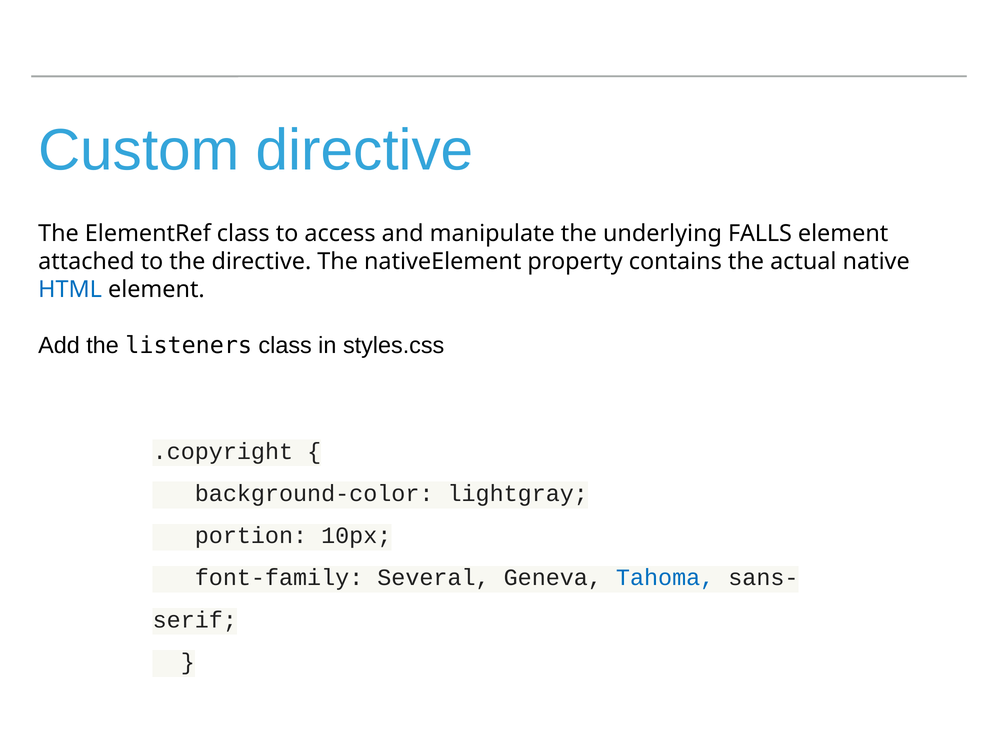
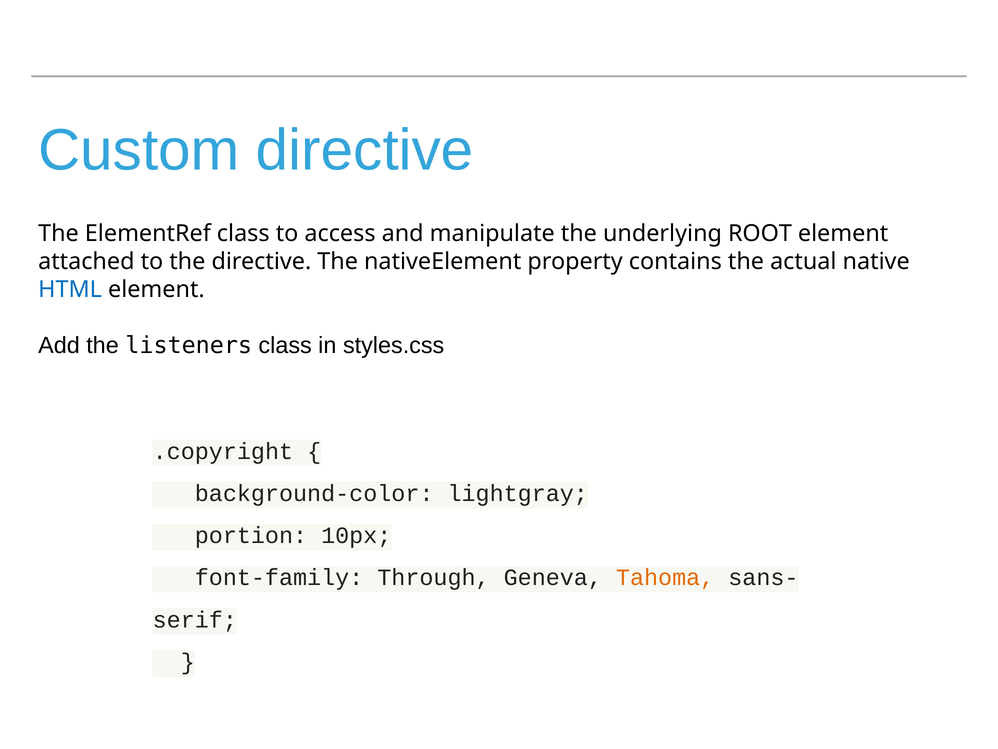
FALLS: FALLS -> ROOT (760, 233)
Several: Several -> Through (433, 577)
Tahoma colour: blue -> orange (665, 577)
